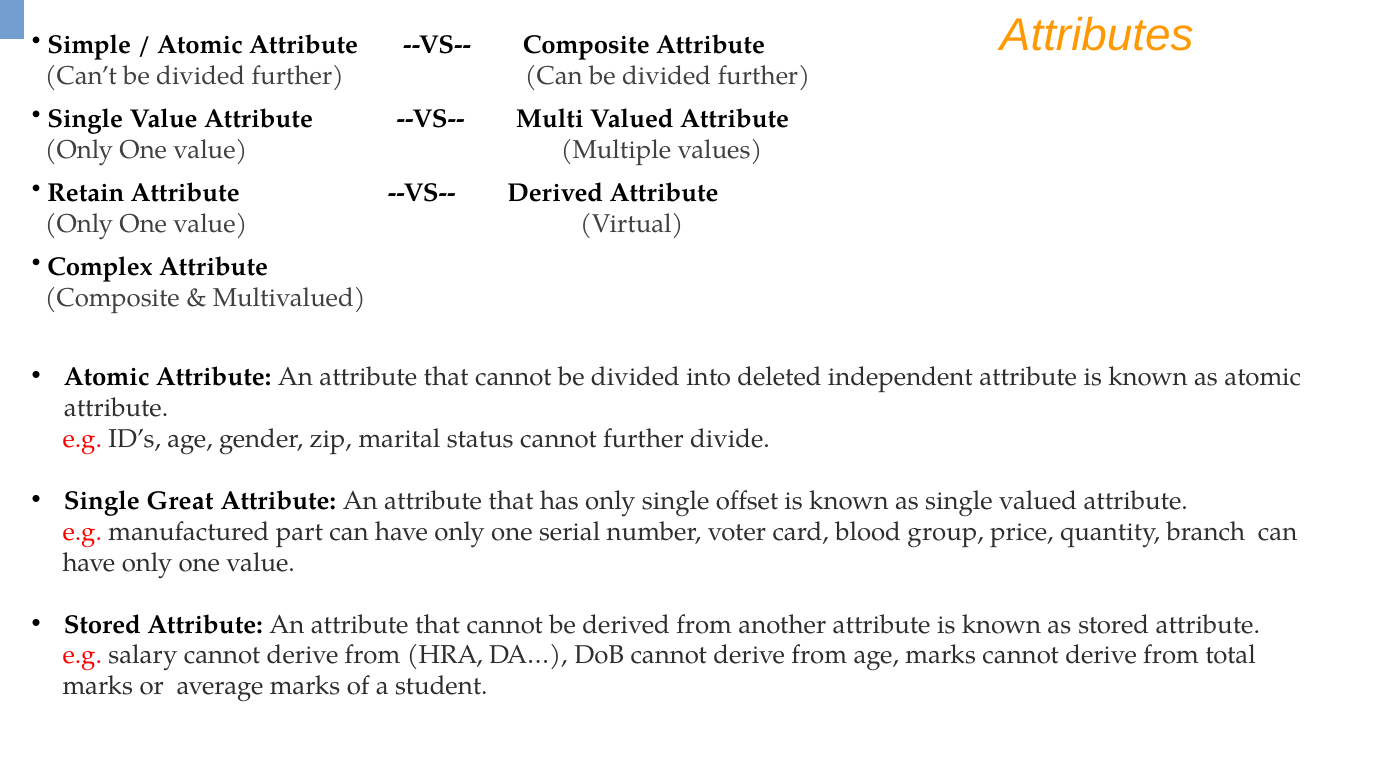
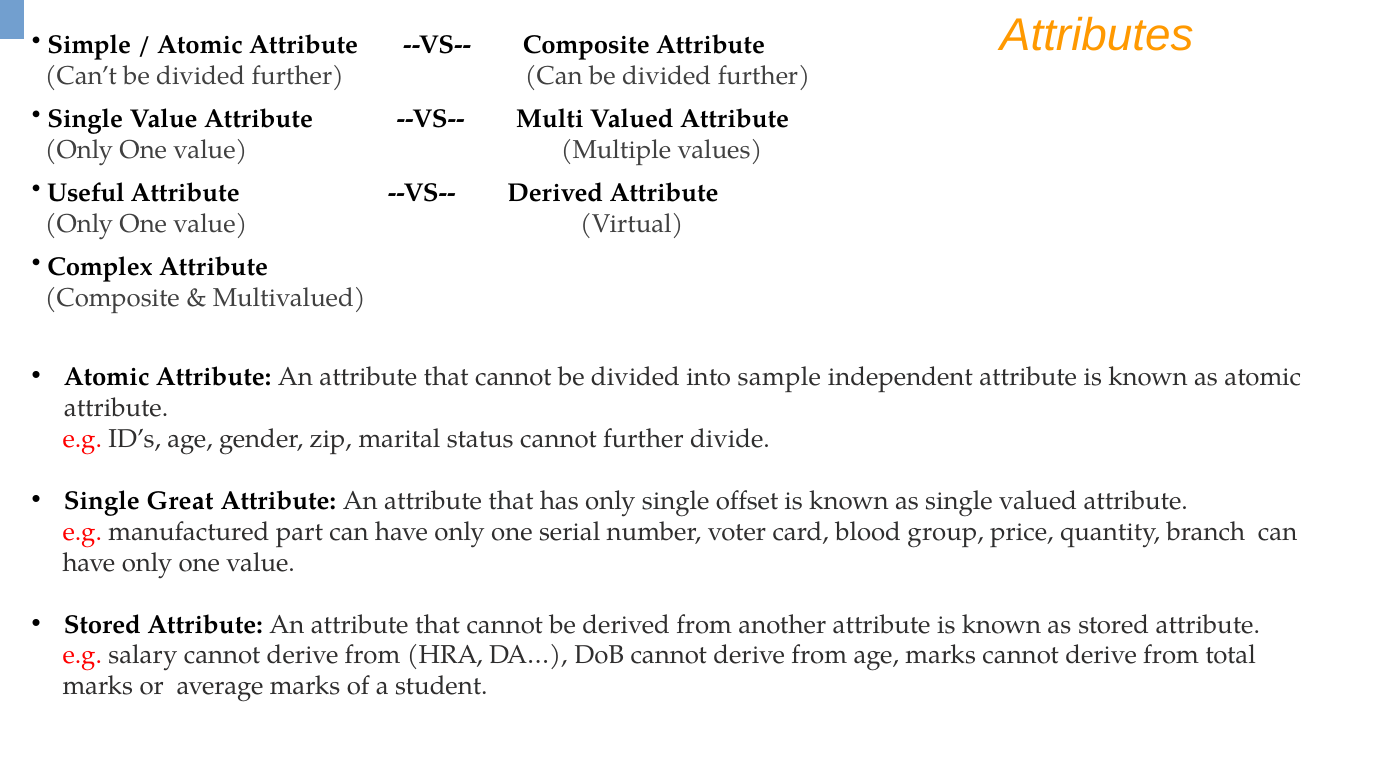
Retain: Retain -> Useful (86, 193)
deleted: deleted -> sample (779, 377)
